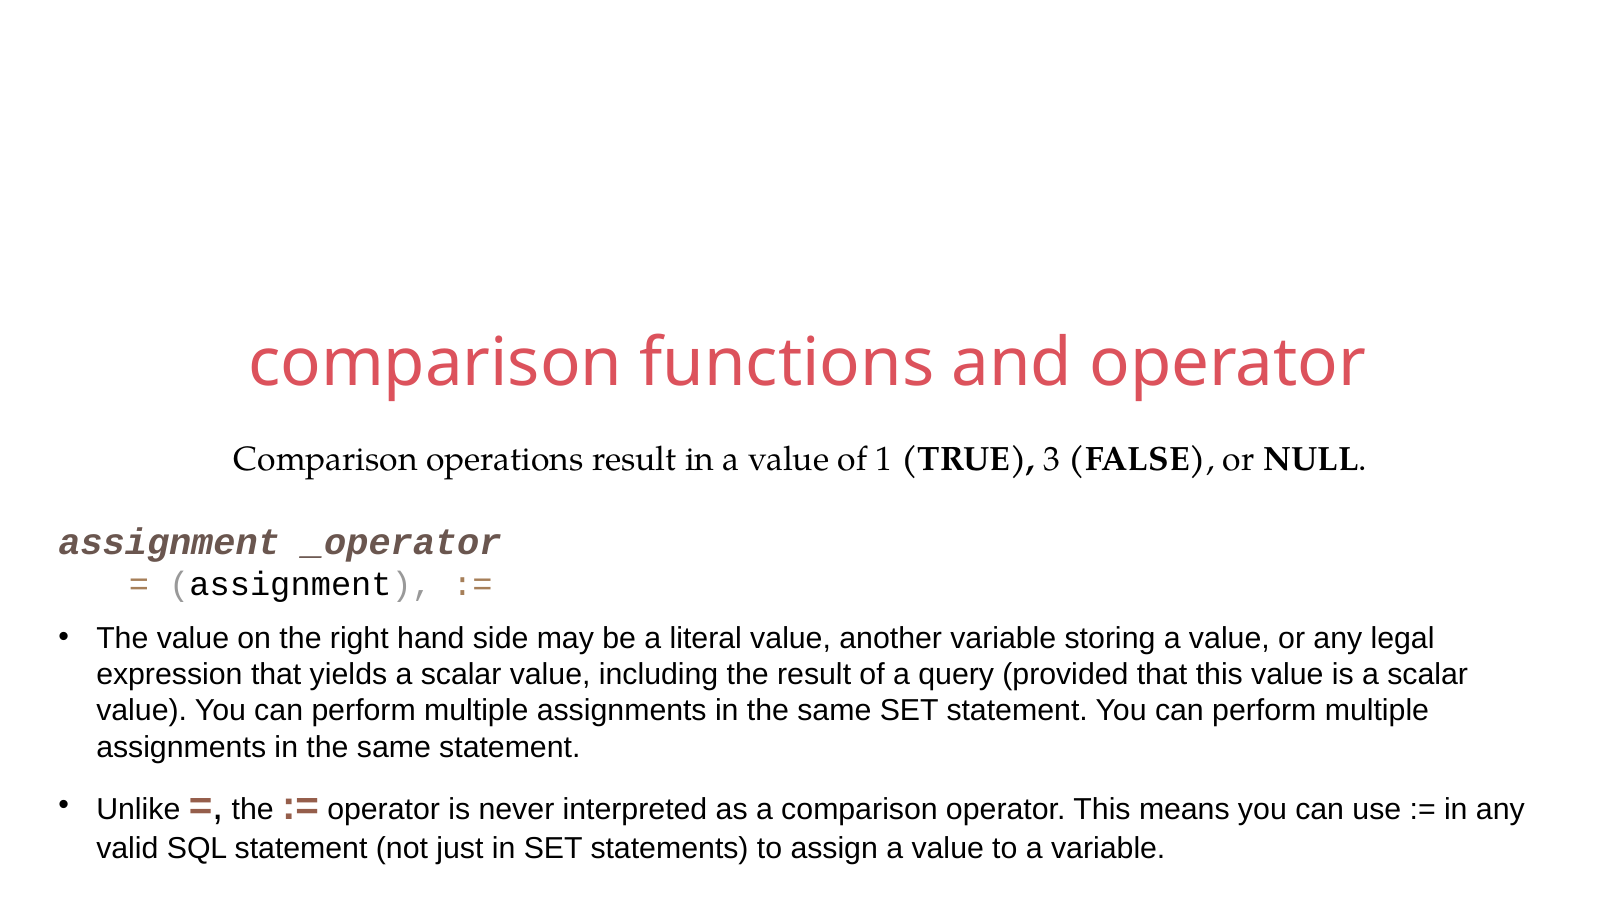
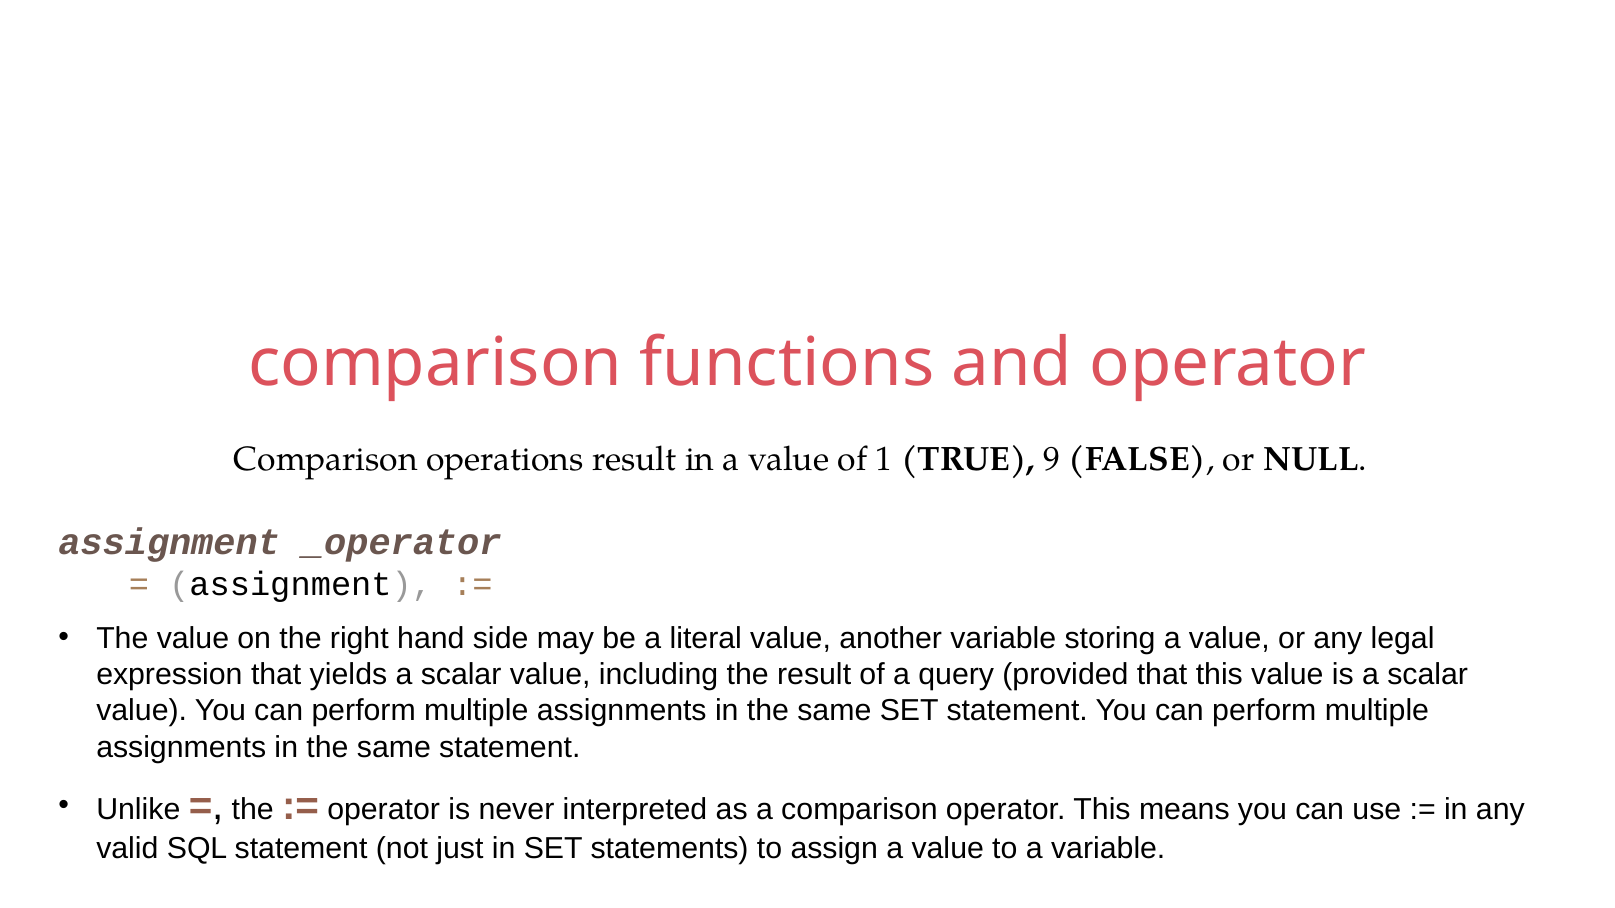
3: 3 -> 9 (1052, 460)
